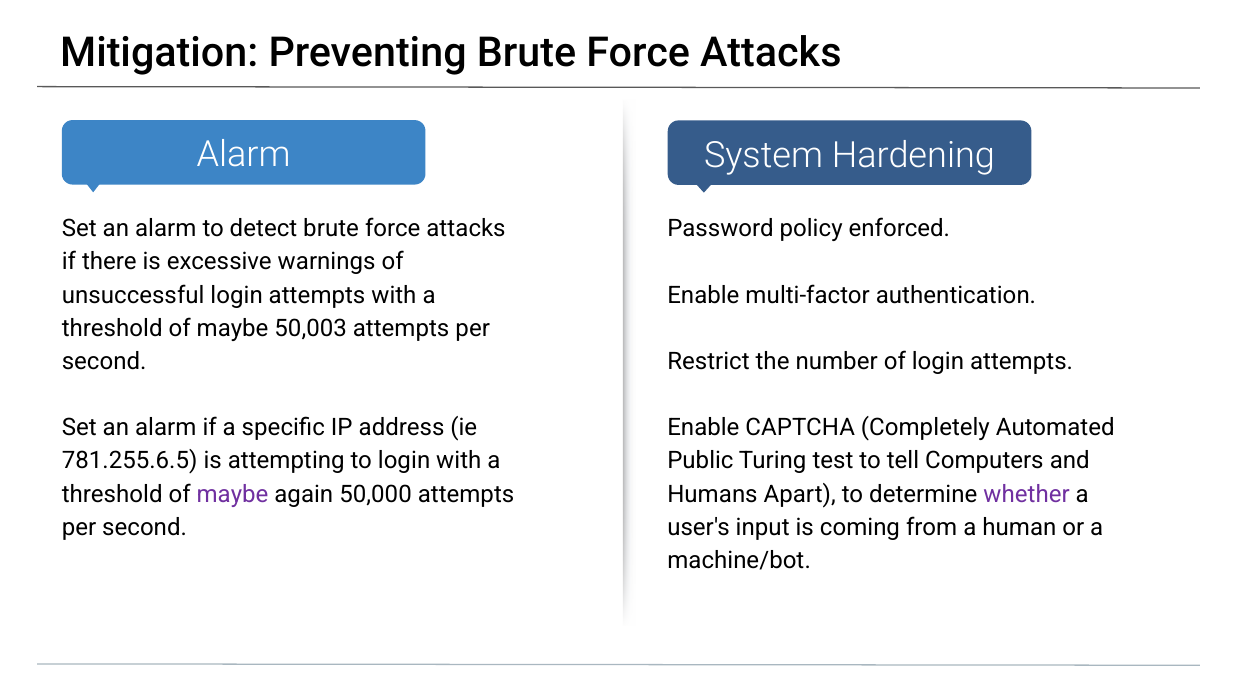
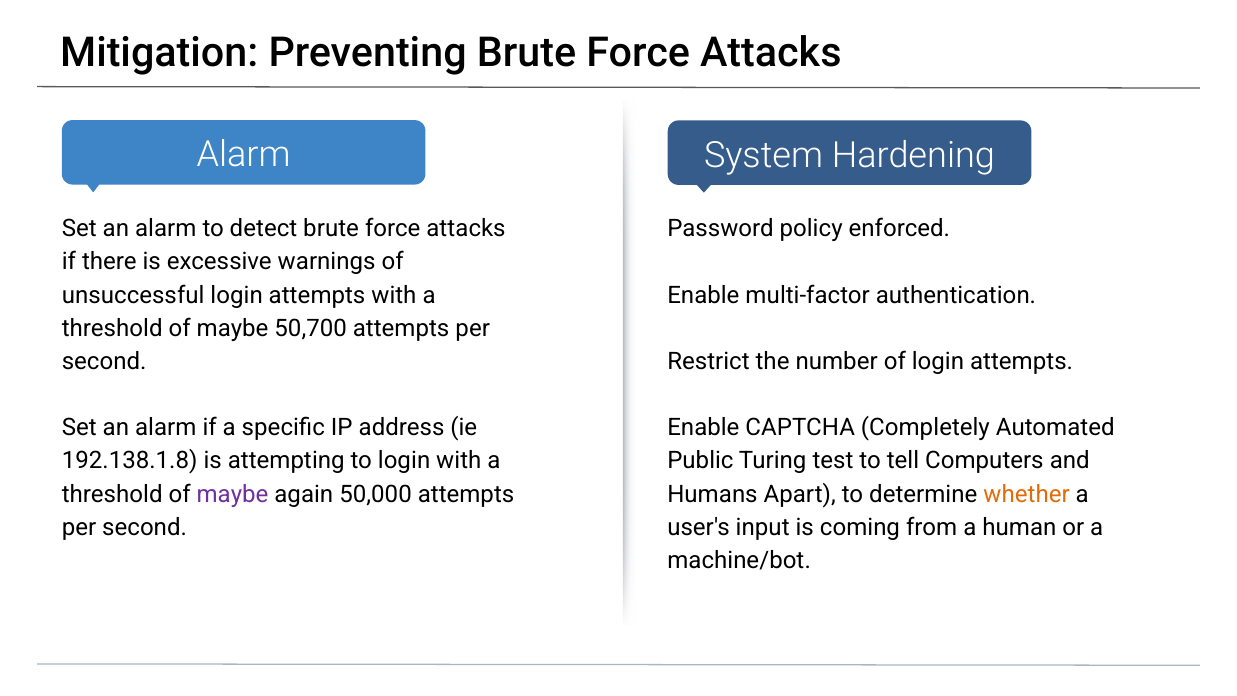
50,003: 50,003 -> 50,700 (311, 328)
781.255.6.5: 781.255.6.5 -> 192.138.1.8 (130, 461)
whether colour: purple -> orange (1027, 494)
